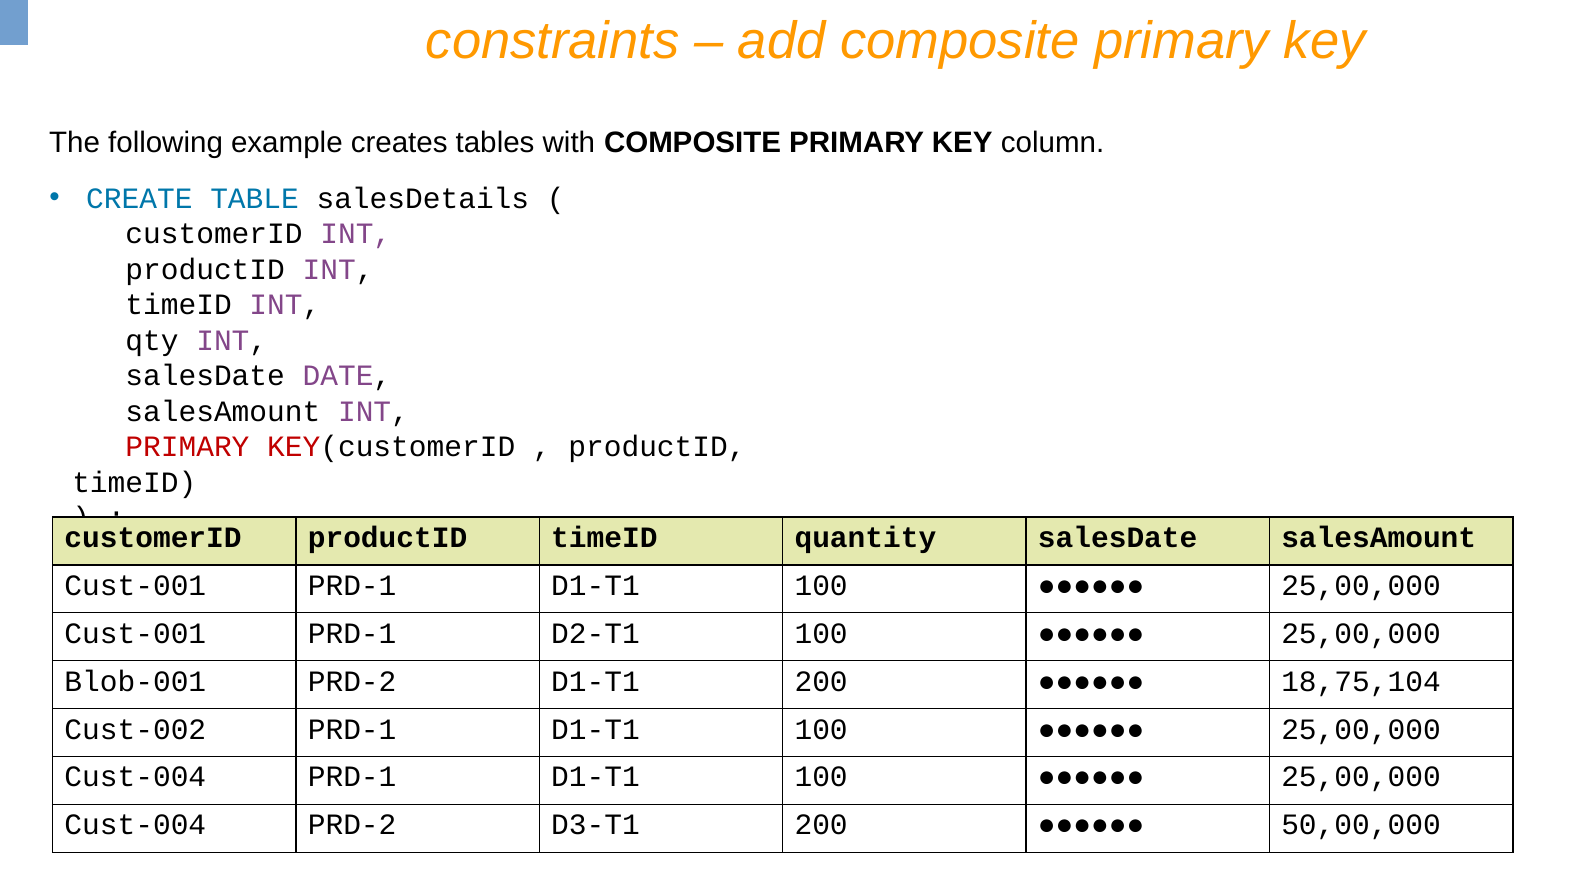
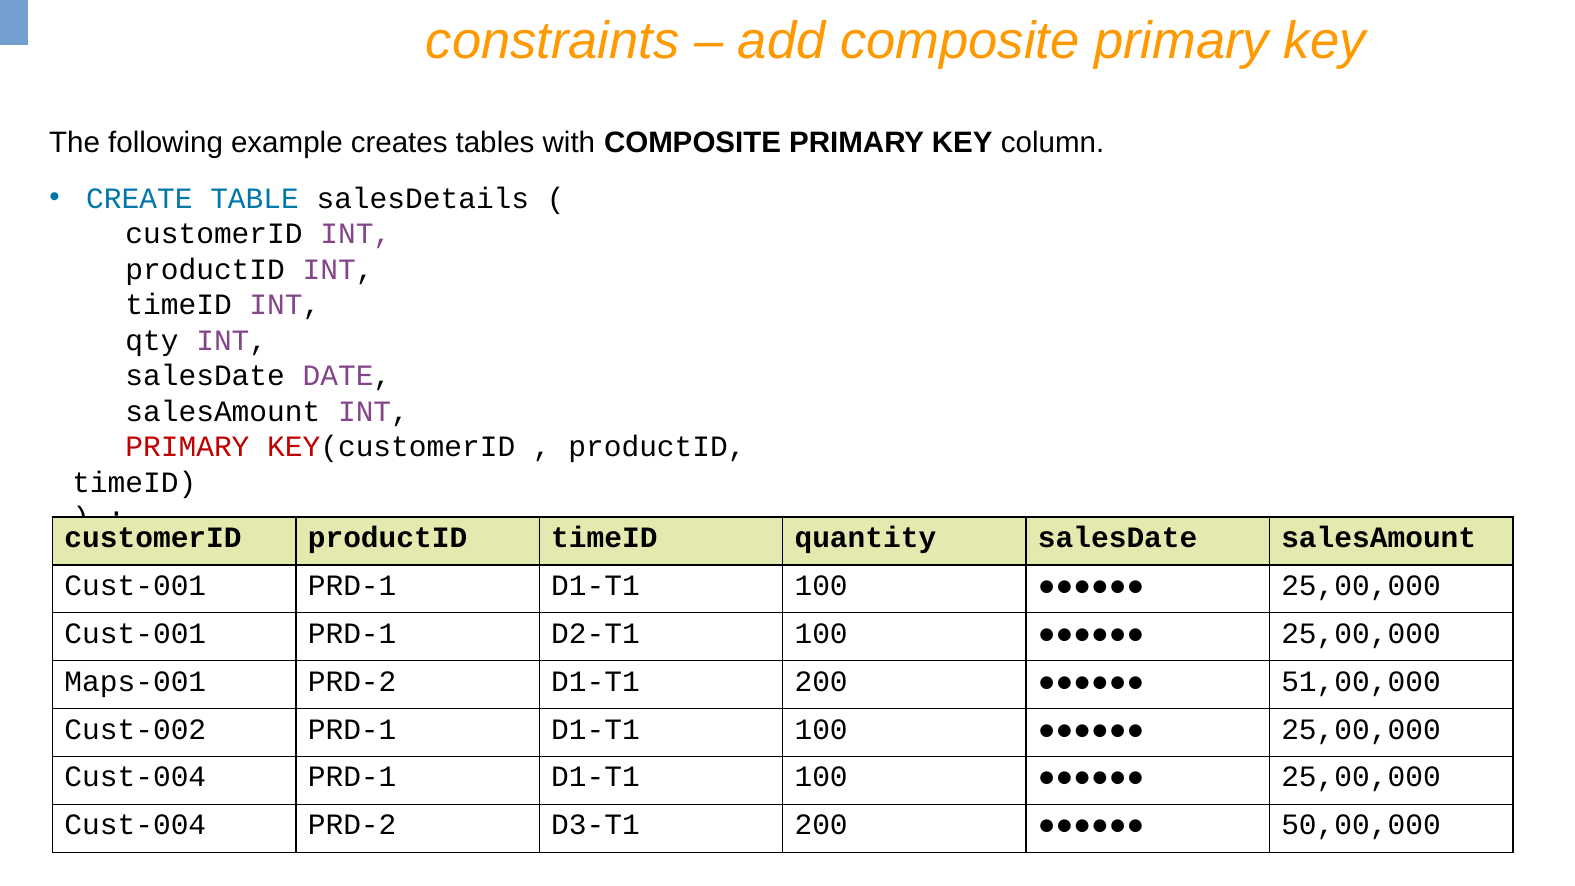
Blob-001: Blob-001 -> Maps-001 (135, 681)
18,75,104: 18,75,104 -> 51,00,000 (1361, 681)
